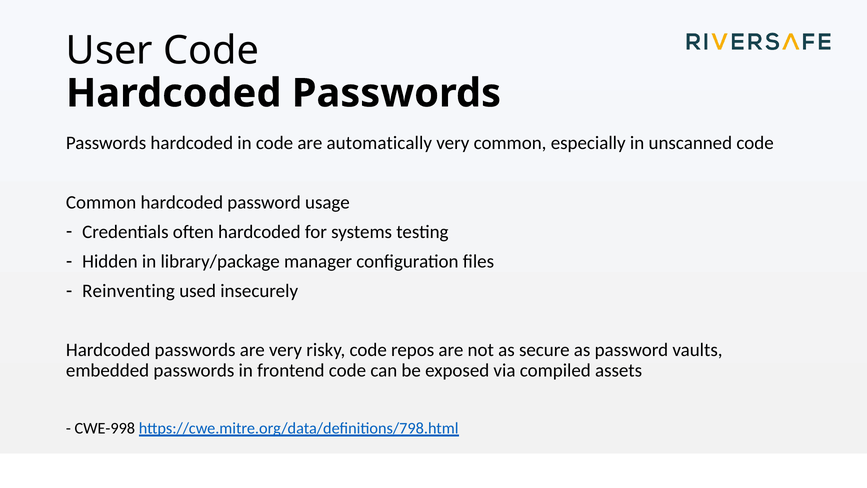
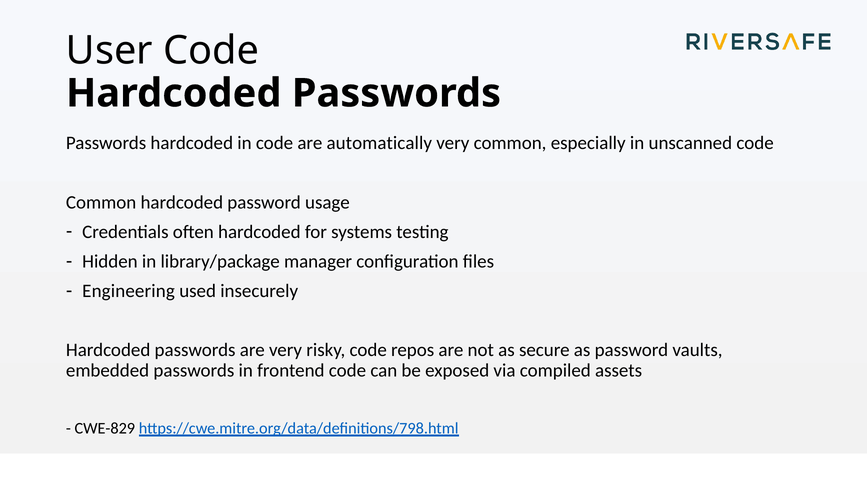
Reinventing: Reinventing -> Engineering (129, 291)
CWE-998: CWE-998 -> CWE-829 (105, 428)
